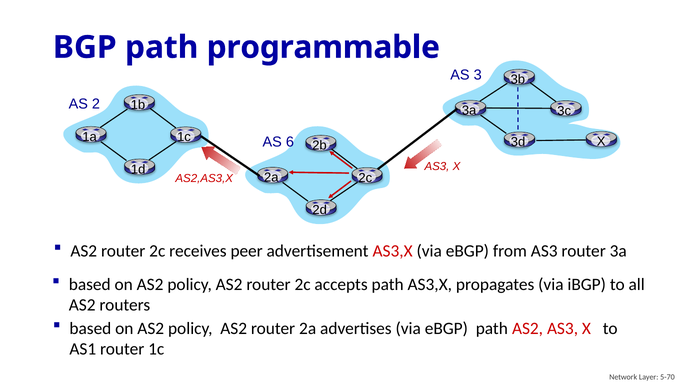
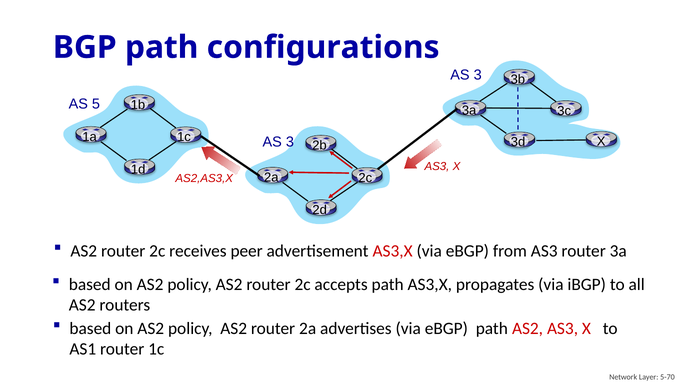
programmable: programmable -> configurations (323, 47)
2: 2 -> 5 (96, 104)
6: 6 -> 3 (290, 142)
